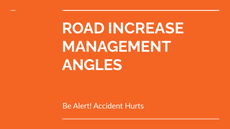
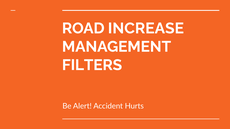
ANGLES: ANGLES -> FILTERS (92, 65)
